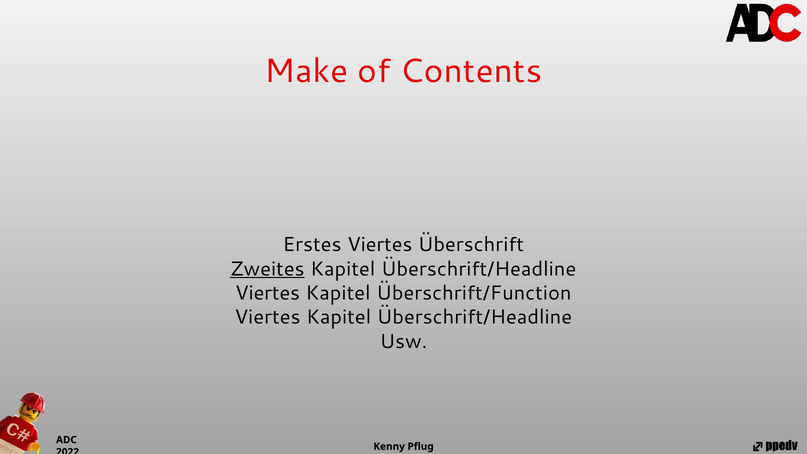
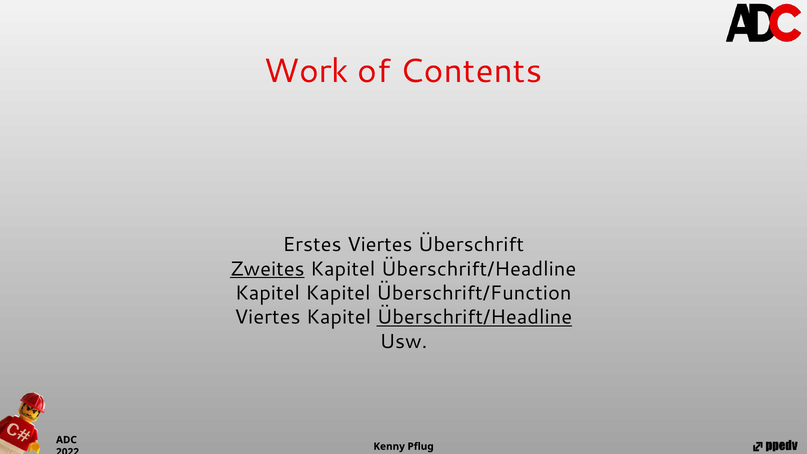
Make: Make -> Work (306, 71)
Viertes: Viertes -> Kapitel (267, 293)
Überschrift/Headline underline: none -> present (474, 317)
